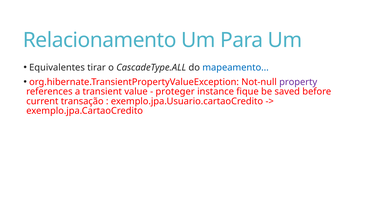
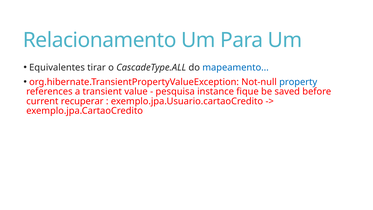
property colour: purple -> blue (298, 82)
proteger: proteger -> pesquisa (175, 92)
transação: transação -> recuperar (82, 101)
